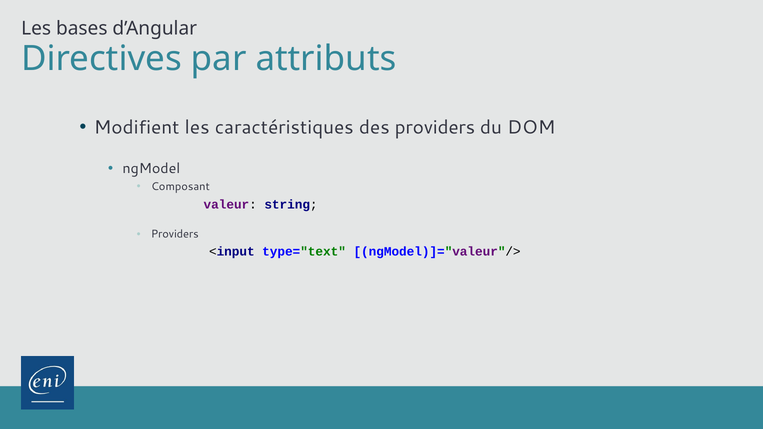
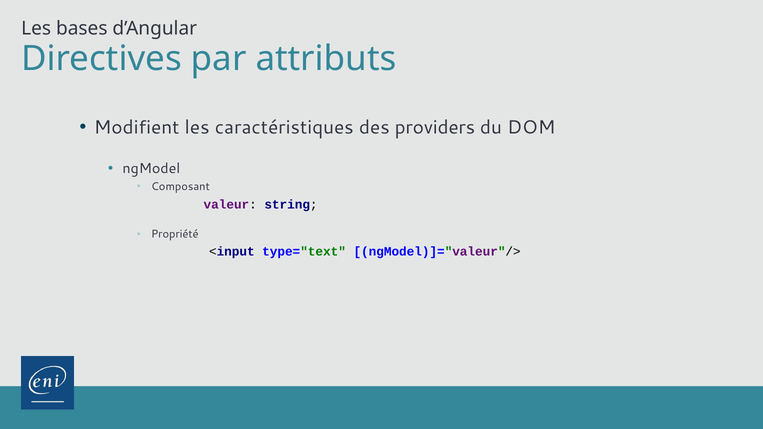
Providers: Providers -> Propriété (175, 234)
